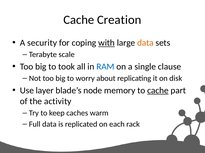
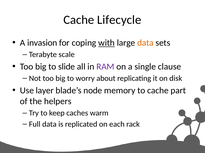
Creation: Creation -> Lifecycle (119, 20)
security: security -> invasion (42, 43)
took: took -> slide (67, 67)
RAM colour: blue -> purple (105, 67)
cache underline: present -> none (158, 91)
activity: activity -> helpers (58, 102)
